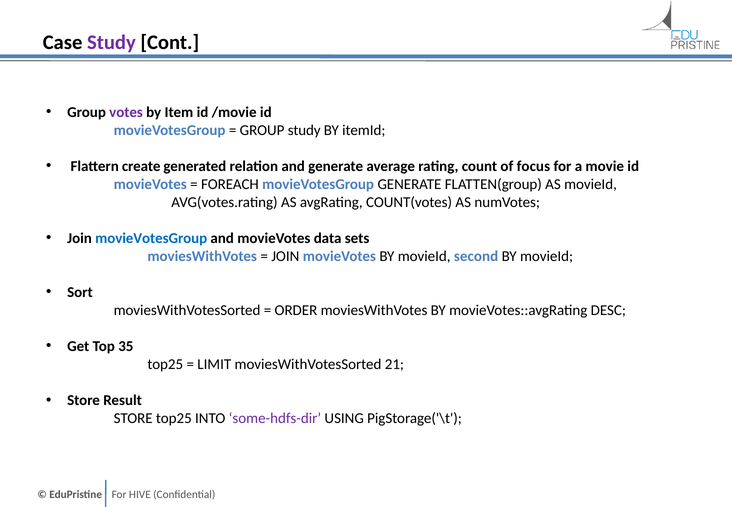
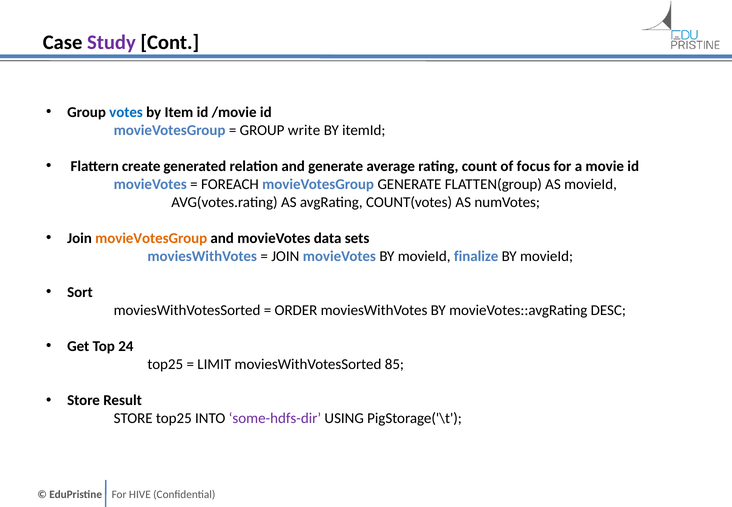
votes colour: purple -> blue (126, 112)
GROUP study: study -> write (304, 130)
movieVotesGroup colour: blue -> orange (151, 238)
second: second -> finalize (476, 256)
35: 35 -> 24 (126, 346)
21: 21 -> 85 (394, 364)
